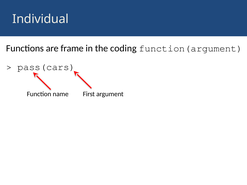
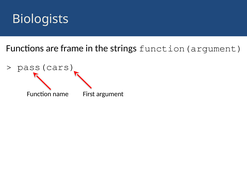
Individual: Individual -> Biologists (40, 19)
coding: coding -> strings (123, 48)
